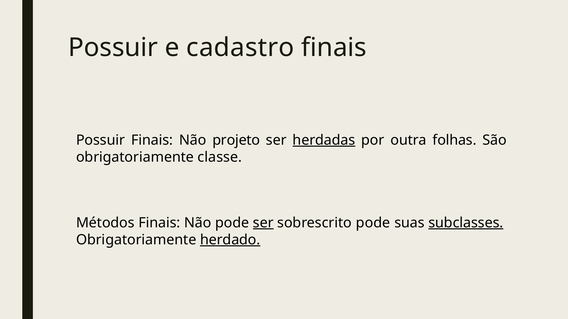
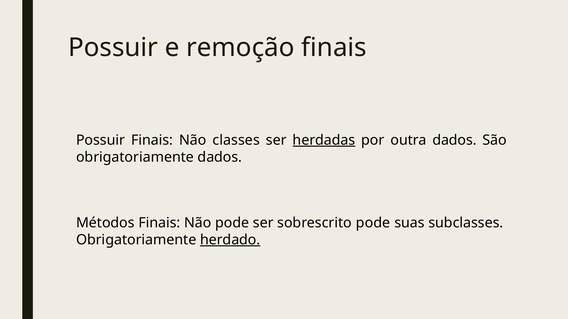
cadastro: cadastro -> remoção (240, 48)
projeto: projeto -> classes (236, 140)
outra folhas: folhas -> dados (455, 140)
obrigatoriamente classe: classe -> dados (220, 157)
ser underline: present -> none (263, 223)
subclasses underline: present -> none (466, 223)
